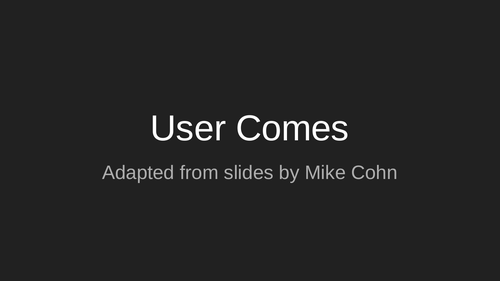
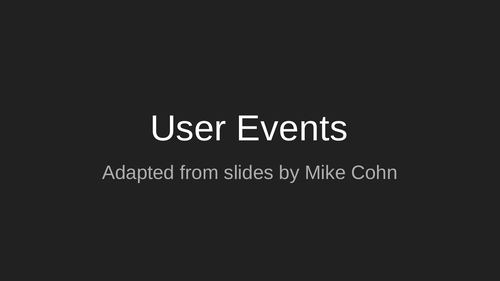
Comes: Comes -> Events (292, 129)
